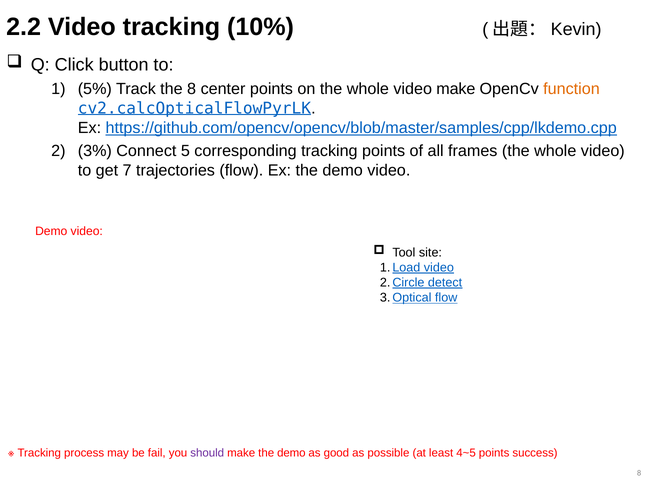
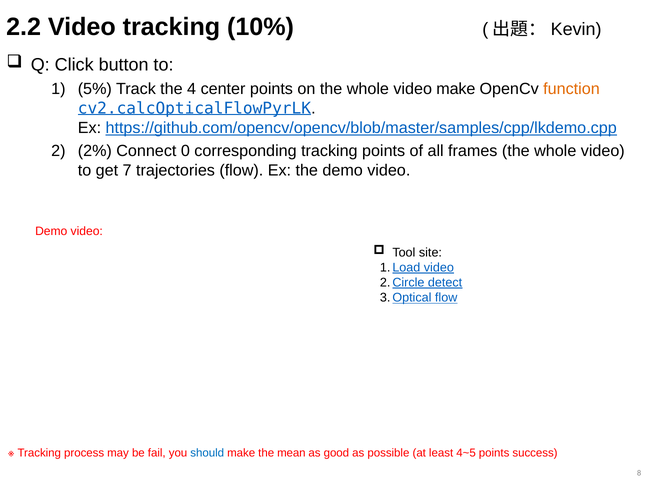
the 8: 8 -> 4 (192, 89)
3%: 3% -> 2% (95, 151)
5: 5 -> 0 (185, 151)
should colour: purple -> blue (207, 454)
make the demo: demo -> mean (291, 454)
